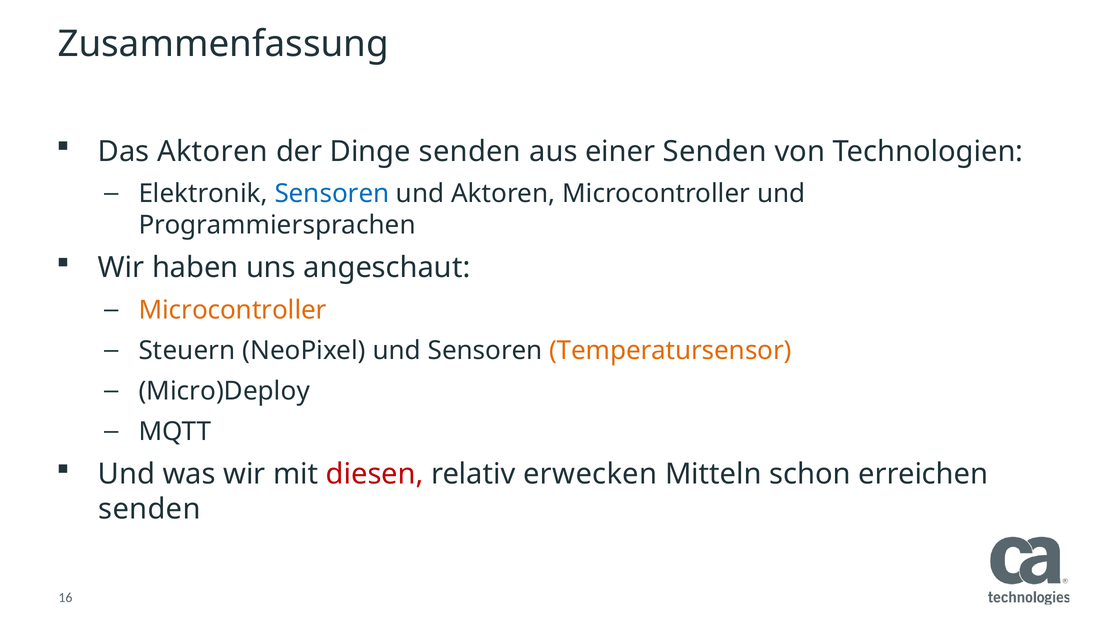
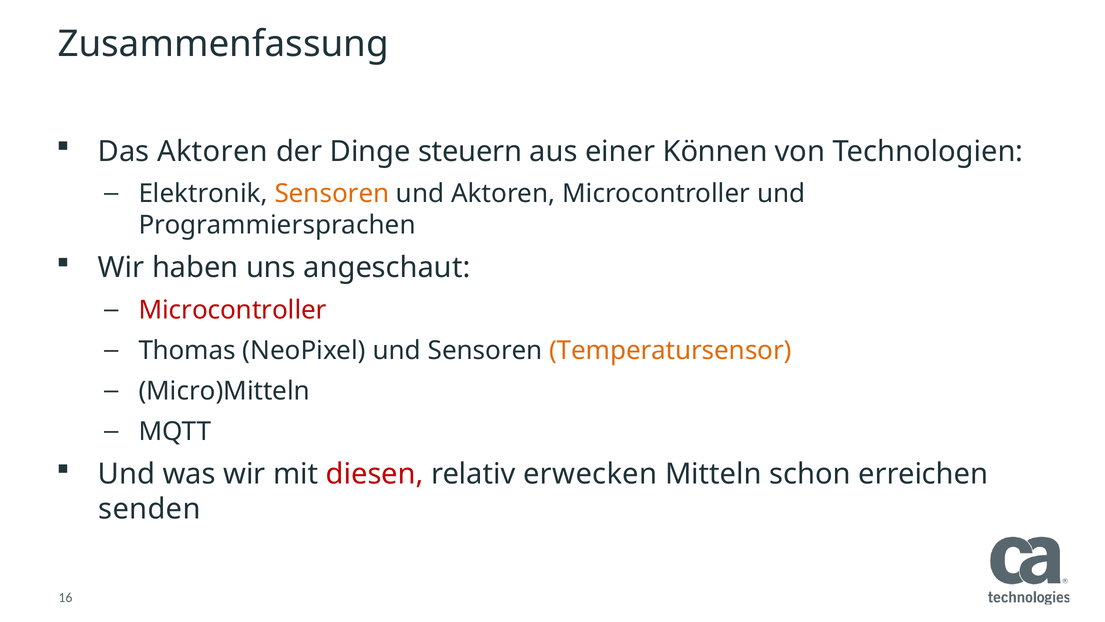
Dinge senden: senden -> steuern (470, 151)
einer Senden: Senden -> Können (715, 151)
Sensoren colour: blue -> orange (332, 194)
Microcontroller colour: orange -> red (233, 310)
Steuern: Steuern -> Thomas (187, 350)
Micro)Deploy: Micro)Deploy -> Micro)Mitteln (224, 391)
